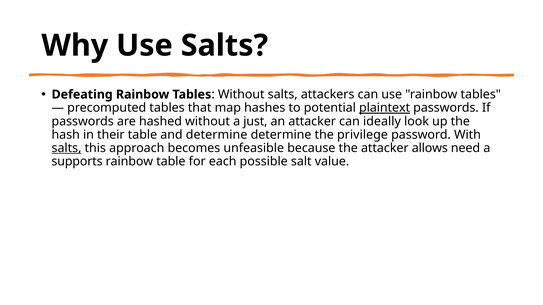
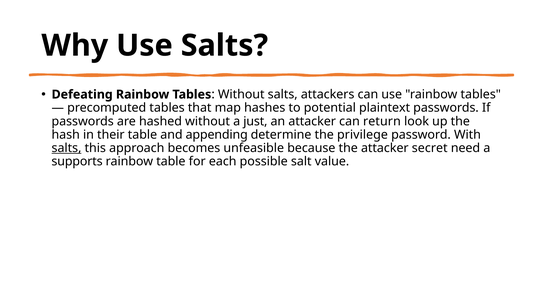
plaintext underline: present -> none (385, 108)
ideally: ideally -> return (382, 121)
and determine: determine -> appending (217, 135)
allows: allows -> secret (430, 148)
